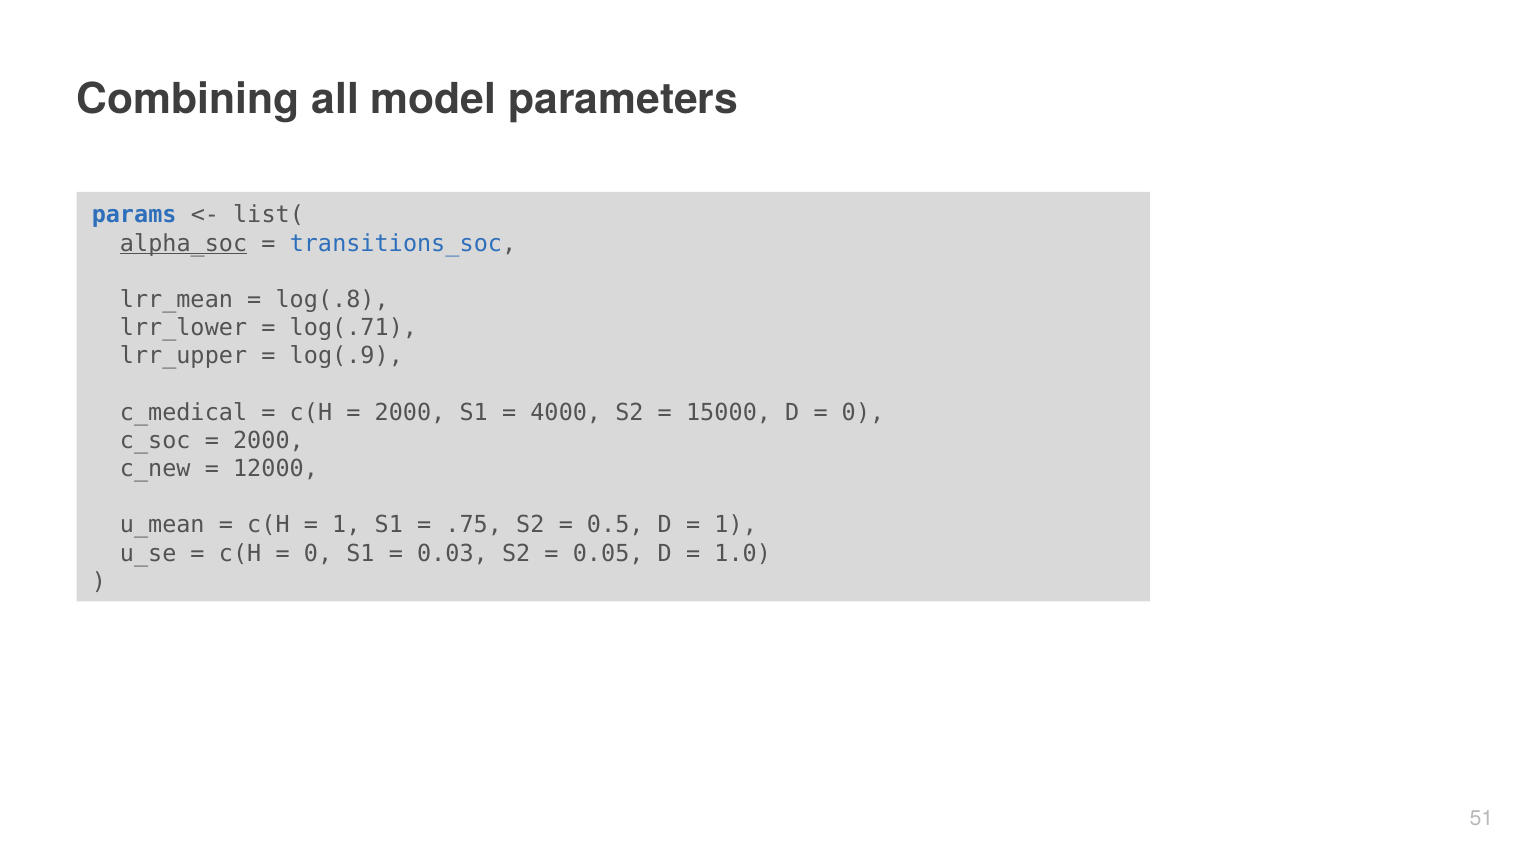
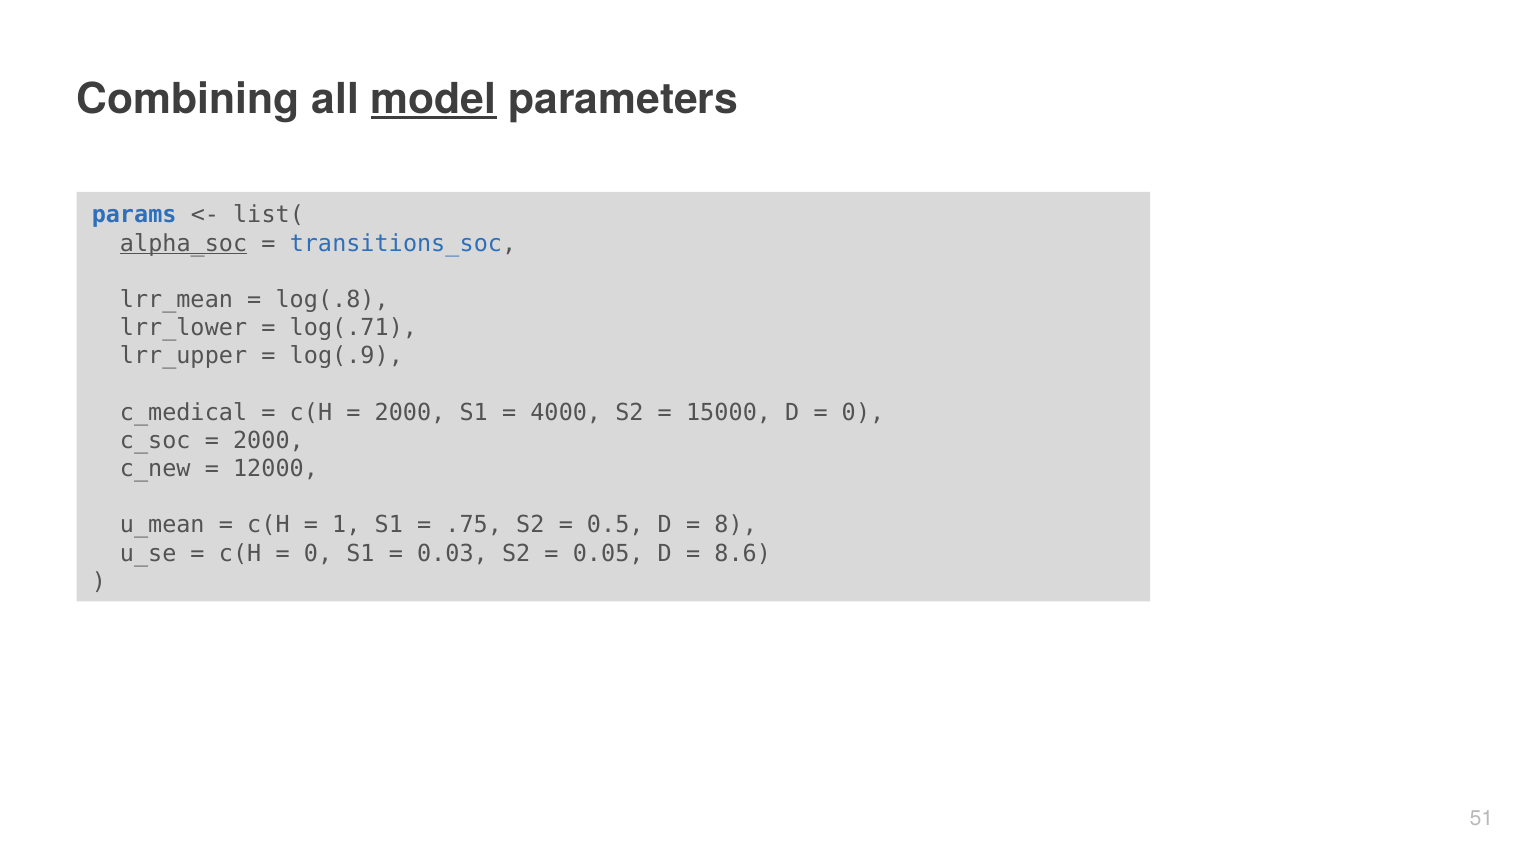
model underline: none -> present (434, 99)
1: 1 -> 8 (736, 525)
1.0: 1.0 -> 8.6 (743, 553)
